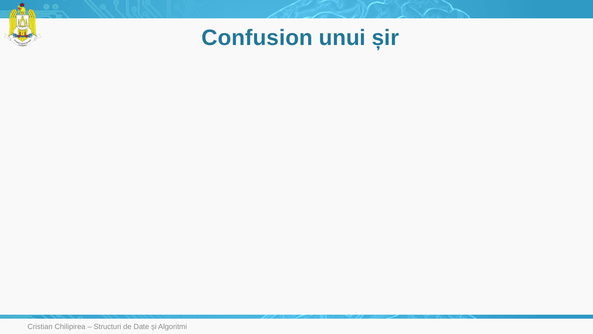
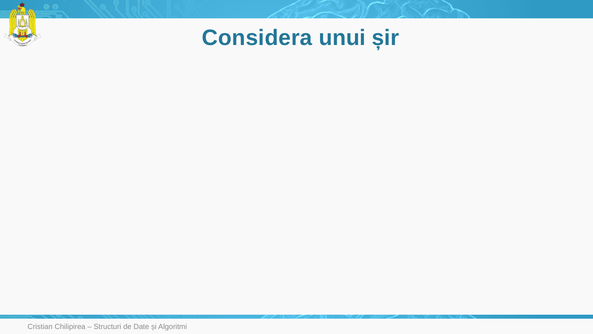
Confusion: Confusion -> Considera (257, 38)
